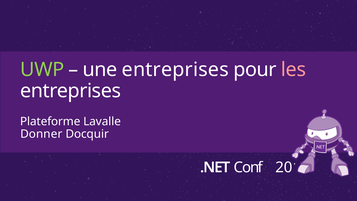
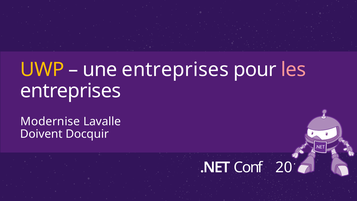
UWP colour: light green -> yellow (42, 70)
Plateforme: Plateforme -> Modernise (50, 121)
Donner: Donner -> Doivent (41, 134)
